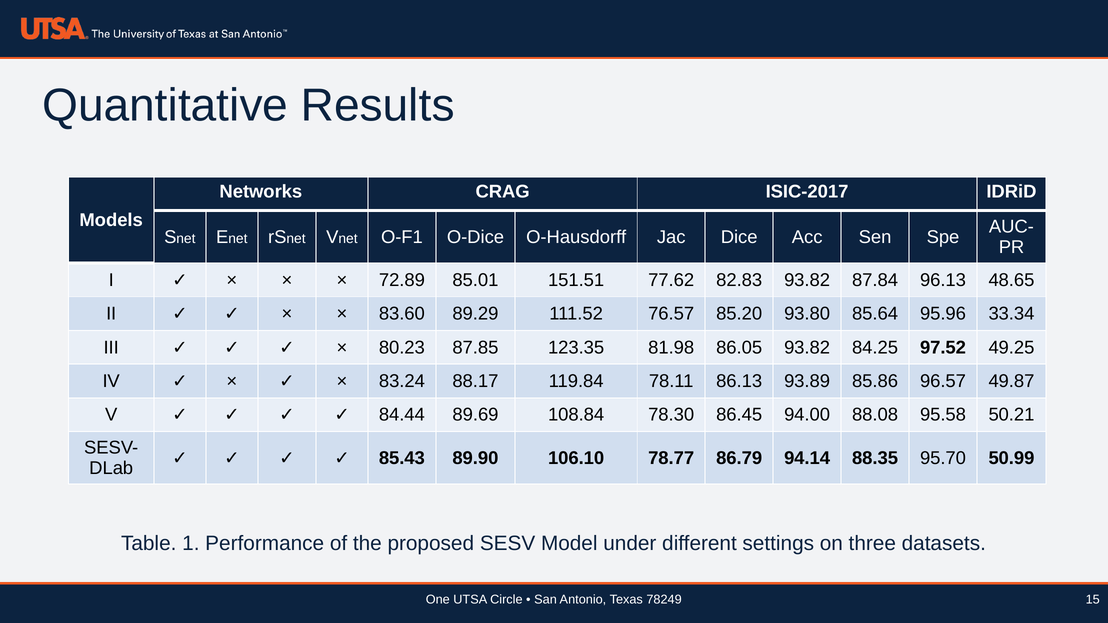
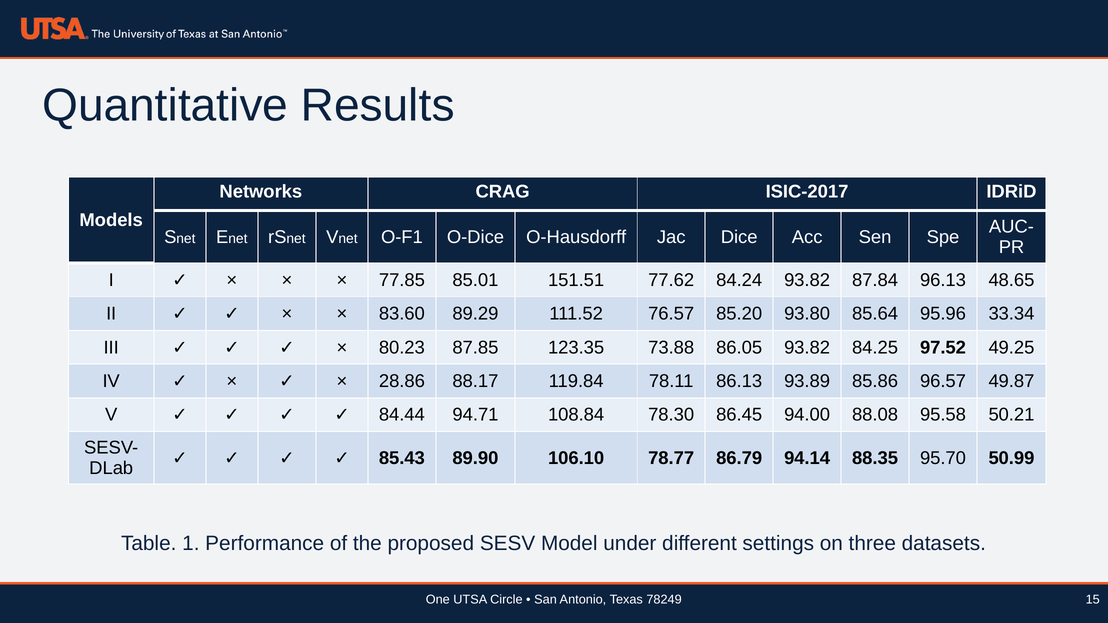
72.89: 72.89 -> 77.85 (402, 280)
82.83: 82.83 -> 84.24 (739, 280)
81.98: 81.98 -> 73.88 (671, 348)
83.24: 83.24 -> 28.86 (402, 381)
89.69: 89.69 -> 94.71 (475, 415)
